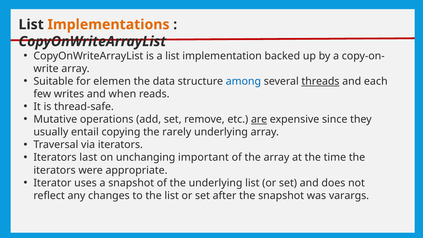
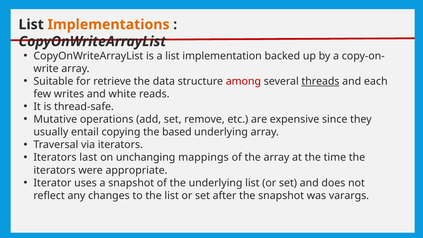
elemen: elemen -> retrieve (112, 81)
among colour: blue -> red (243, 81)
when: when -> white (122, 94)
are underline: present -> none (259, 119)
rarely: rarely -> based (177, 132)
important: important -> mappings (203, 157)
